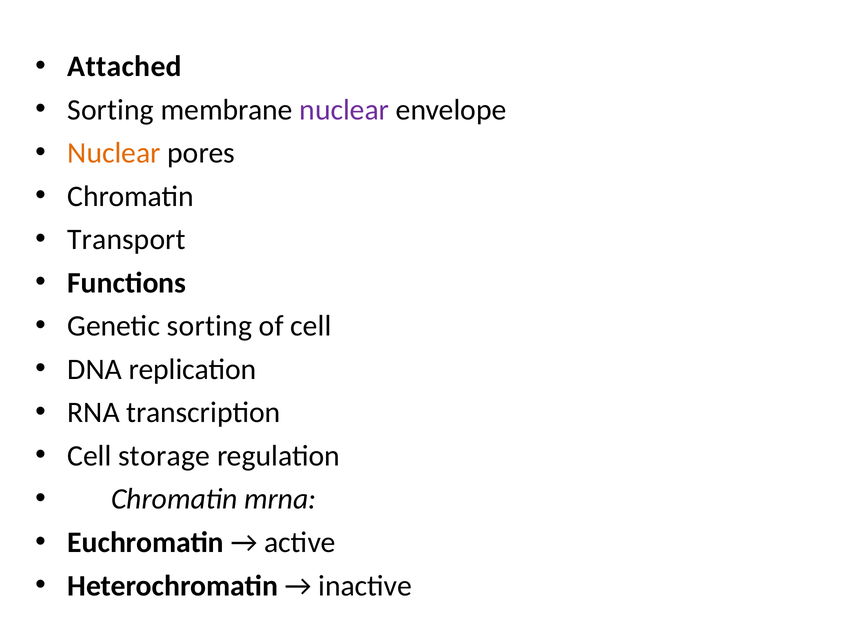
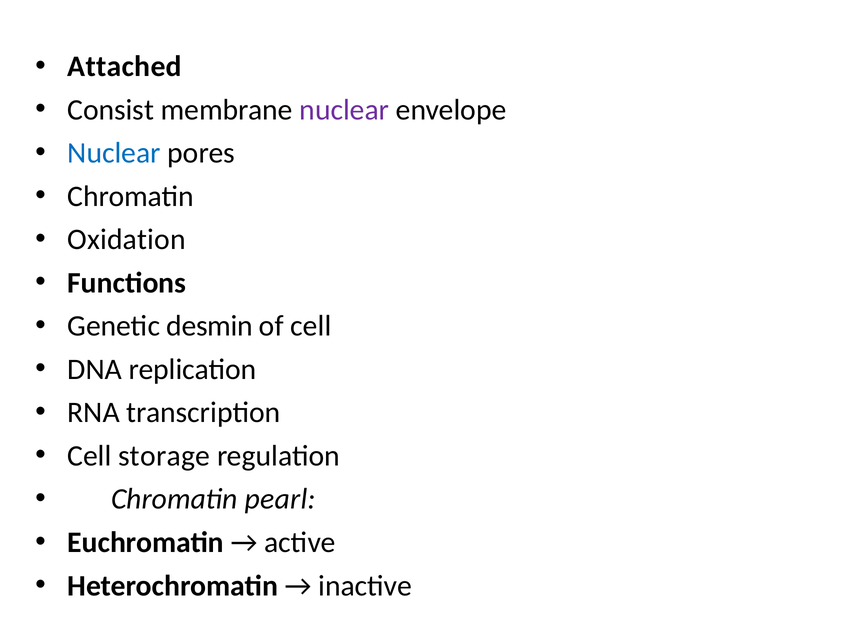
Sorting: Sorting -> Consist (111, 110)
Nuclear colour: orange -> blue (114, 153)
Transport: Transport -> Oxidation (126, 240)
Genetic sorting: sorting -> desmin (210, 326)
mrna: mrna -> pearl (280, 499)
